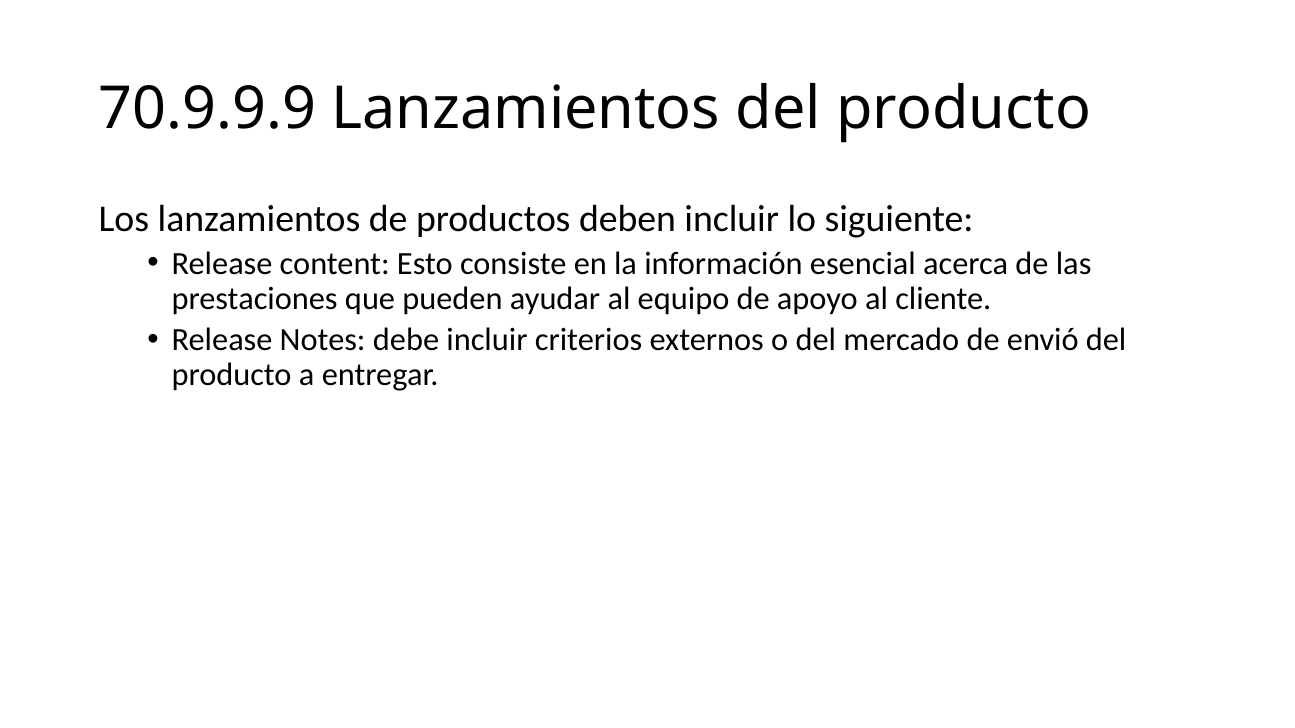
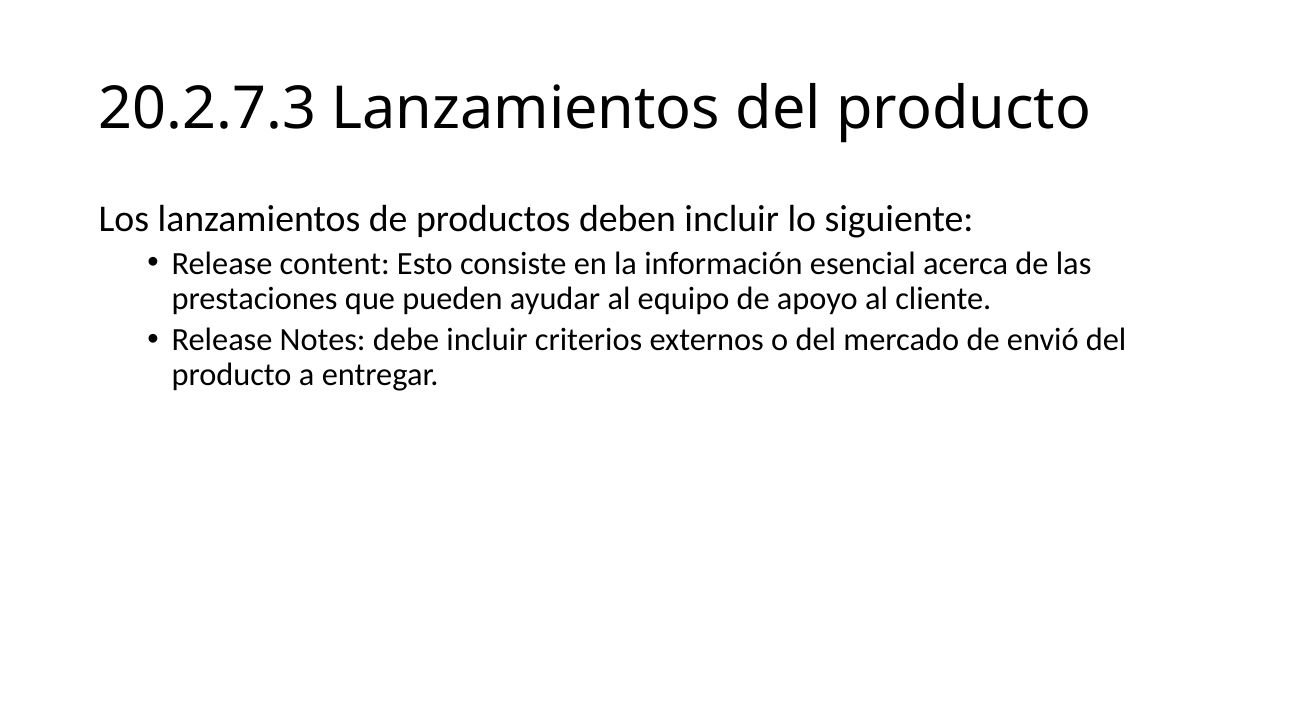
70.9.9.9: 70.9.9.9 -> 20.2.7.3 (207, 109)
